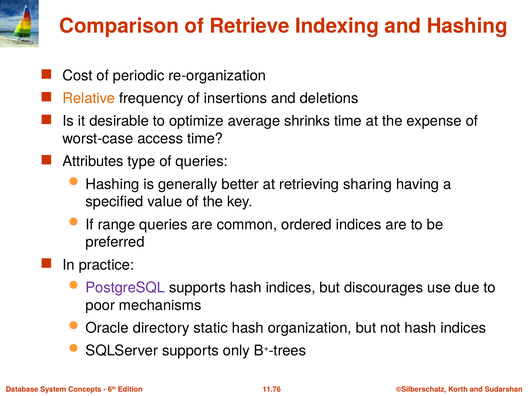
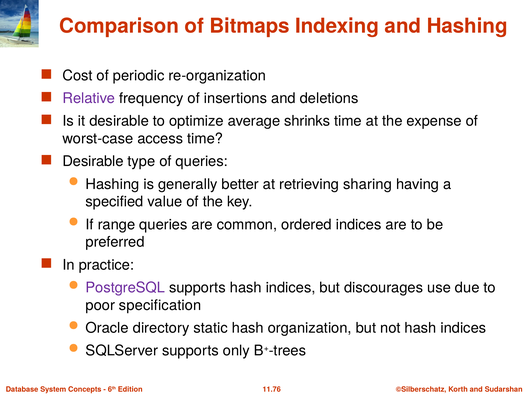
Retrieve: Retrieve -> Bitmaps (250, 26)
Relative colour: orange -> purple (89, 98)
Attributes: Attributes -> Desirable (93, 161)
mechanisms: mechanisms -> specification (160, 305)
